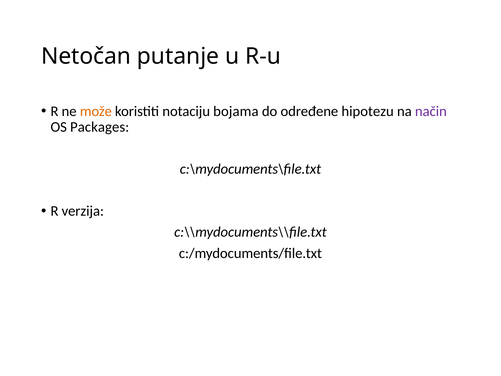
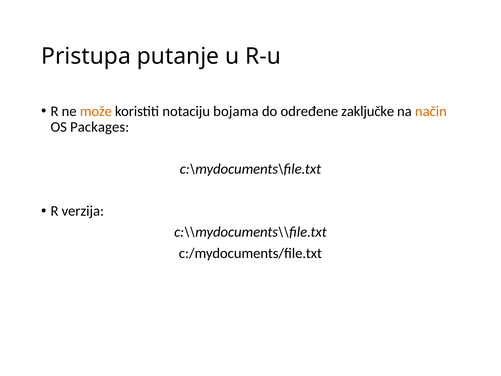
Netočan: Netočan -> Pristupa (86, 56)
hipotezu: hipotezu -> zaključke (368, 111)
način colour: purple -> orange (431, 111)
